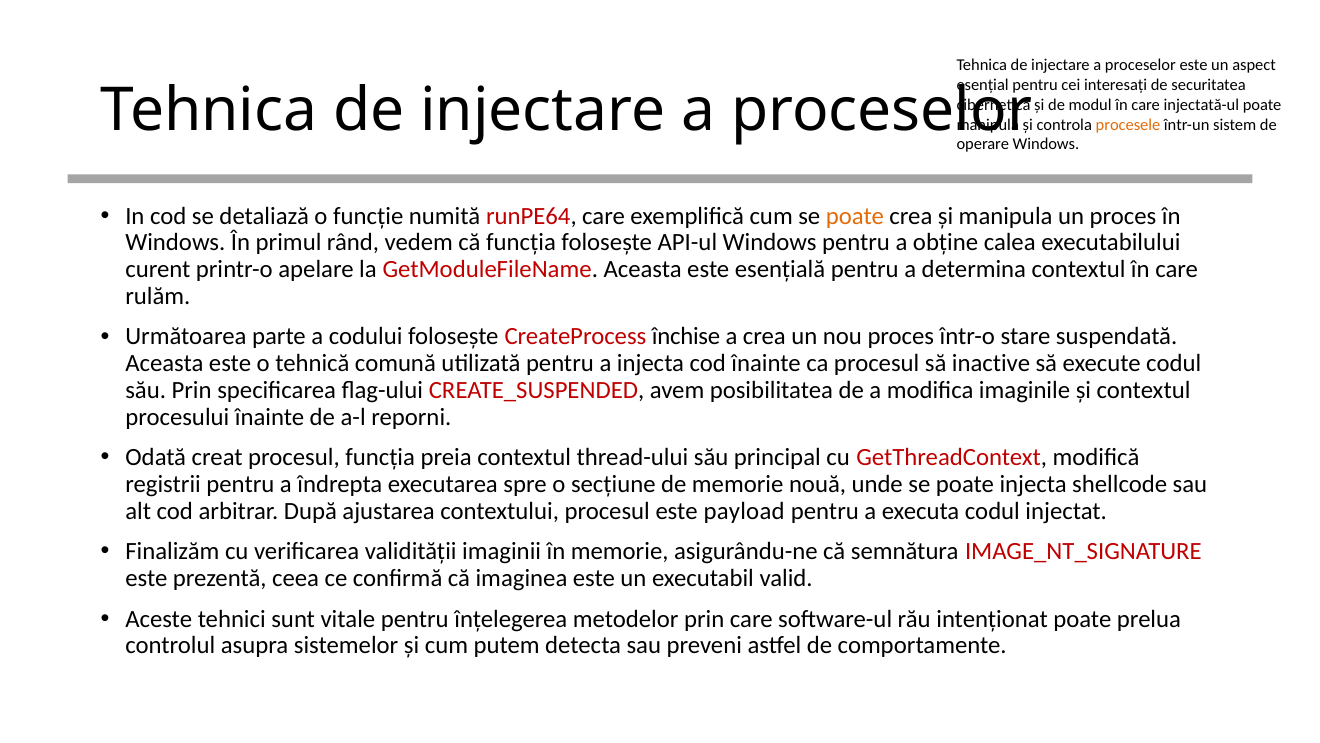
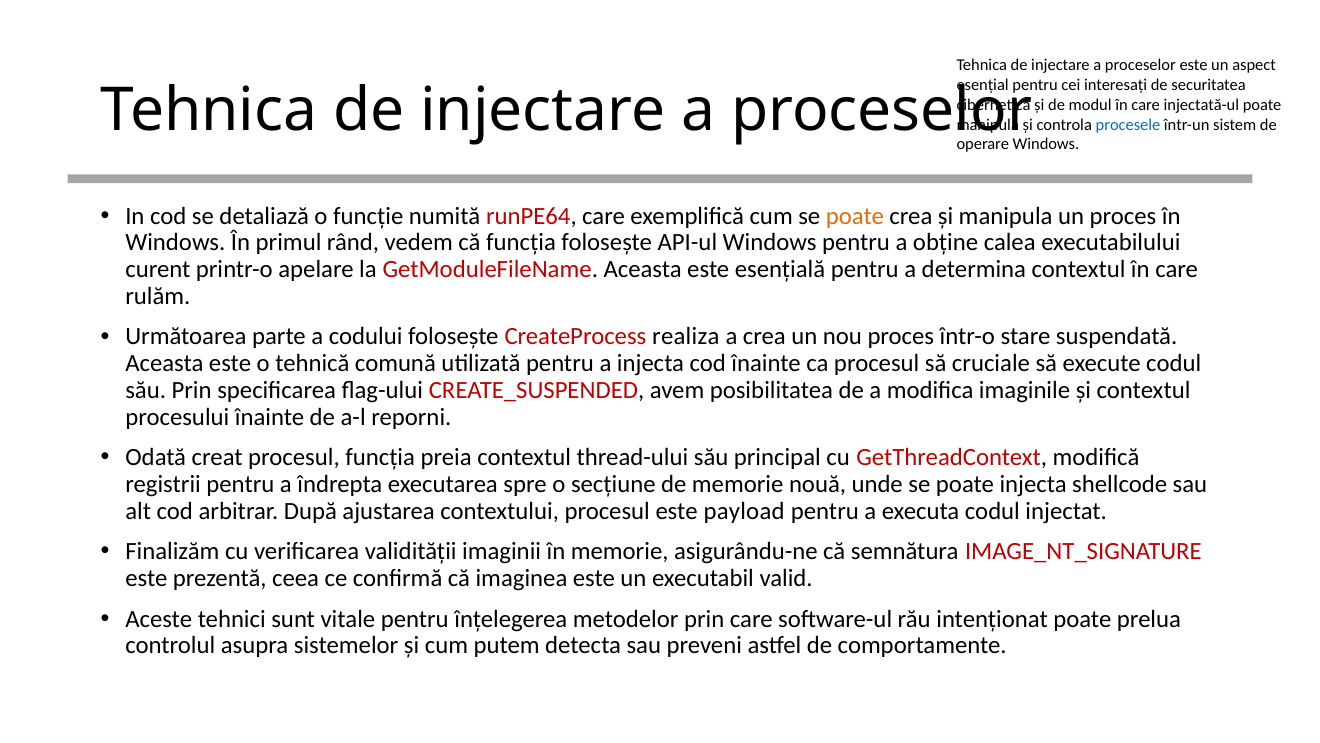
procesele colour: orange -> blue (1128, 125)
închise: închise -> realiza (686, 337)
inactive: inactive -> cruciale (991, 363)
